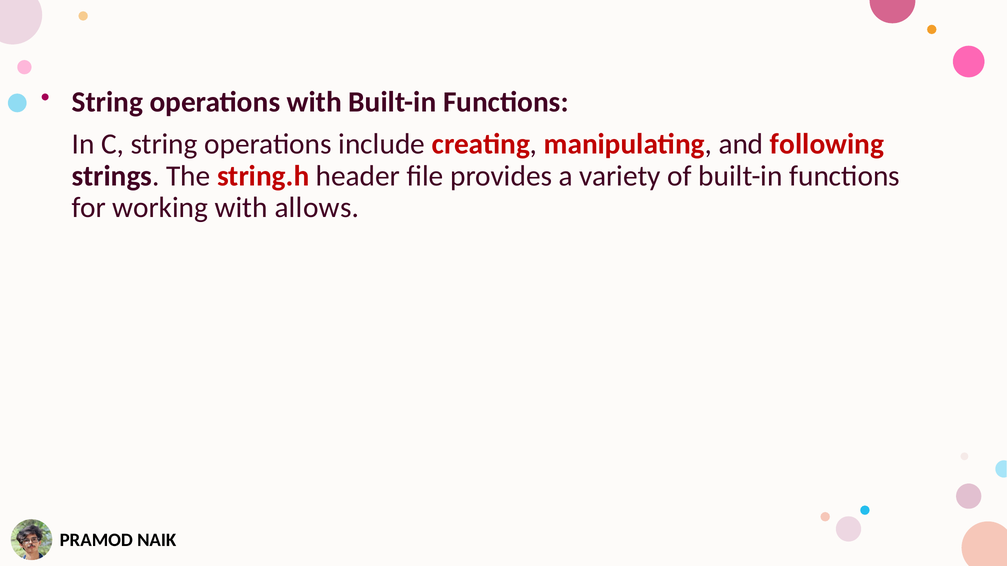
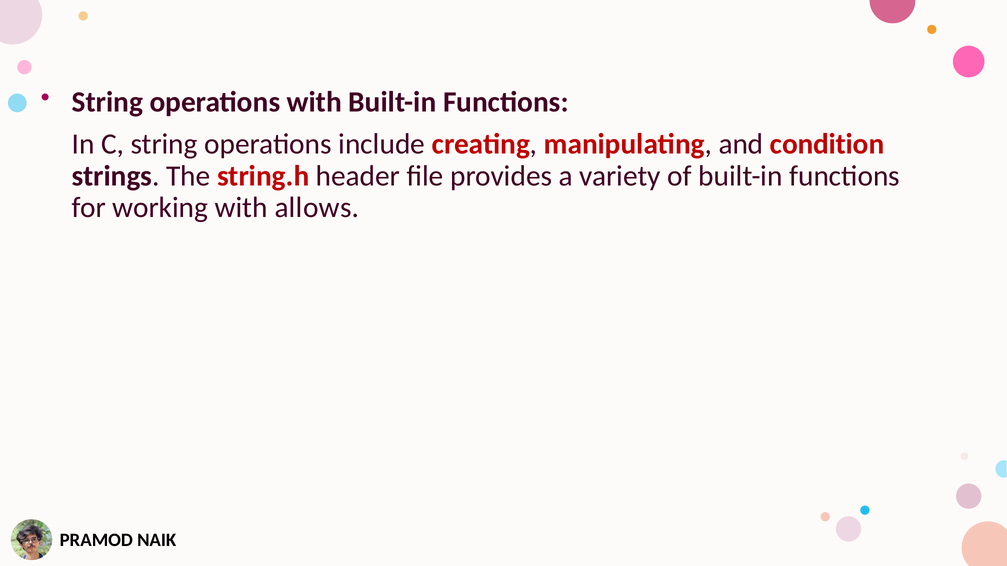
following: following -> condition (827, 144)
